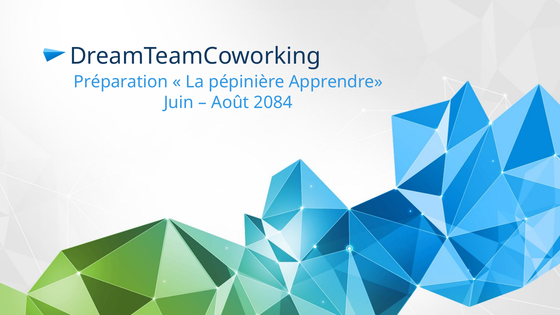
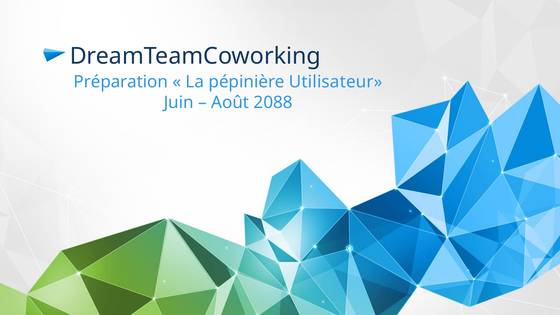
Apprendre: Apprendre -> Utilisateur (336, 82)
2084: 2084 -> 2088 (273, 102)
